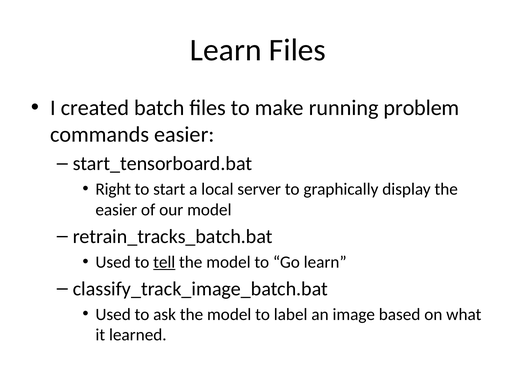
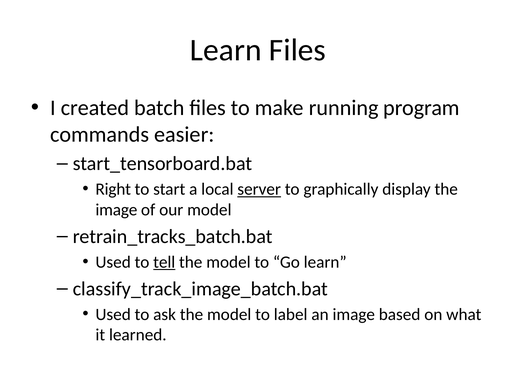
problem: problem -> program (422, 108)
server underline: none -> present (259, 189)
easier: easier -> image (116, 210)
